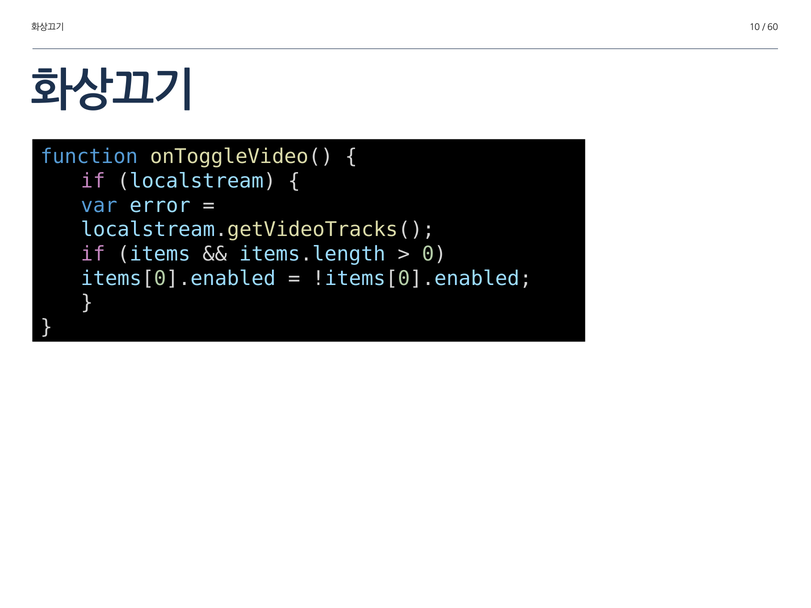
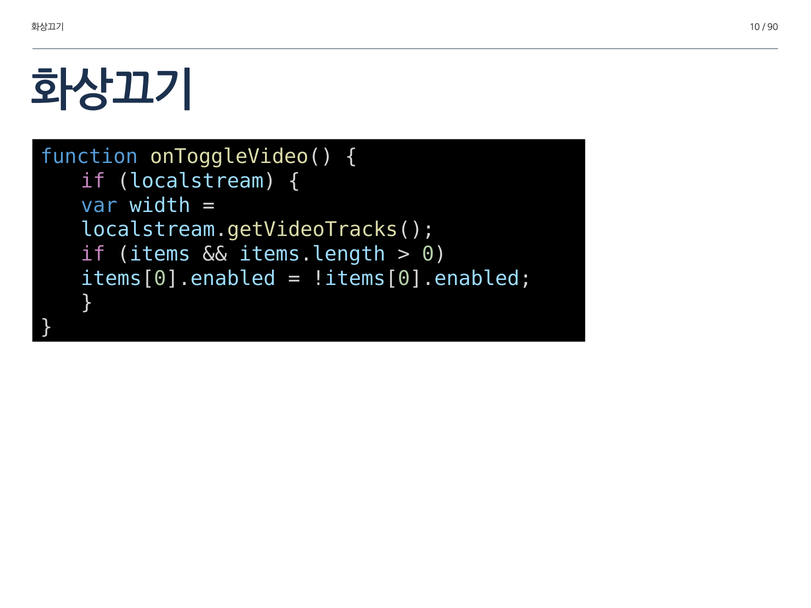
60: 60 -> 90 (773, 27)
error: error -> width (160, 206)
